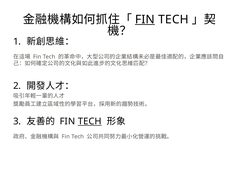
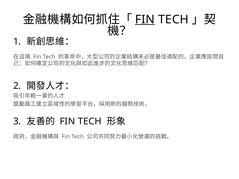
TECH underline: present -> none (90, 122)
